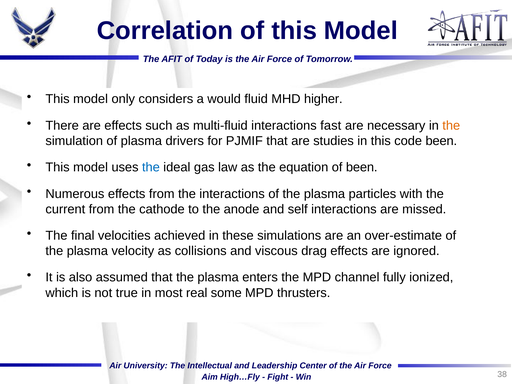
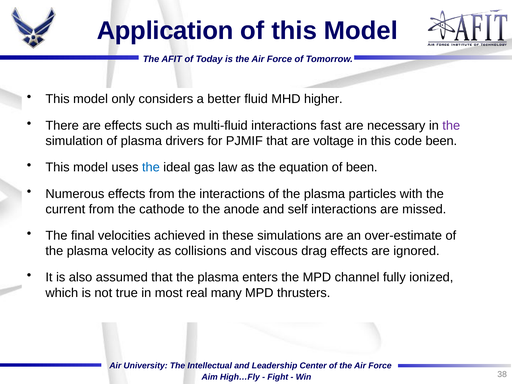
Correlation: Correlation -> Application (165, 31)
would: would -> better (224, 99)
the colour: orange -> purple (451, 126)
studies: studies -> voltage (334, 141)
some: some -> many (226, 293)
